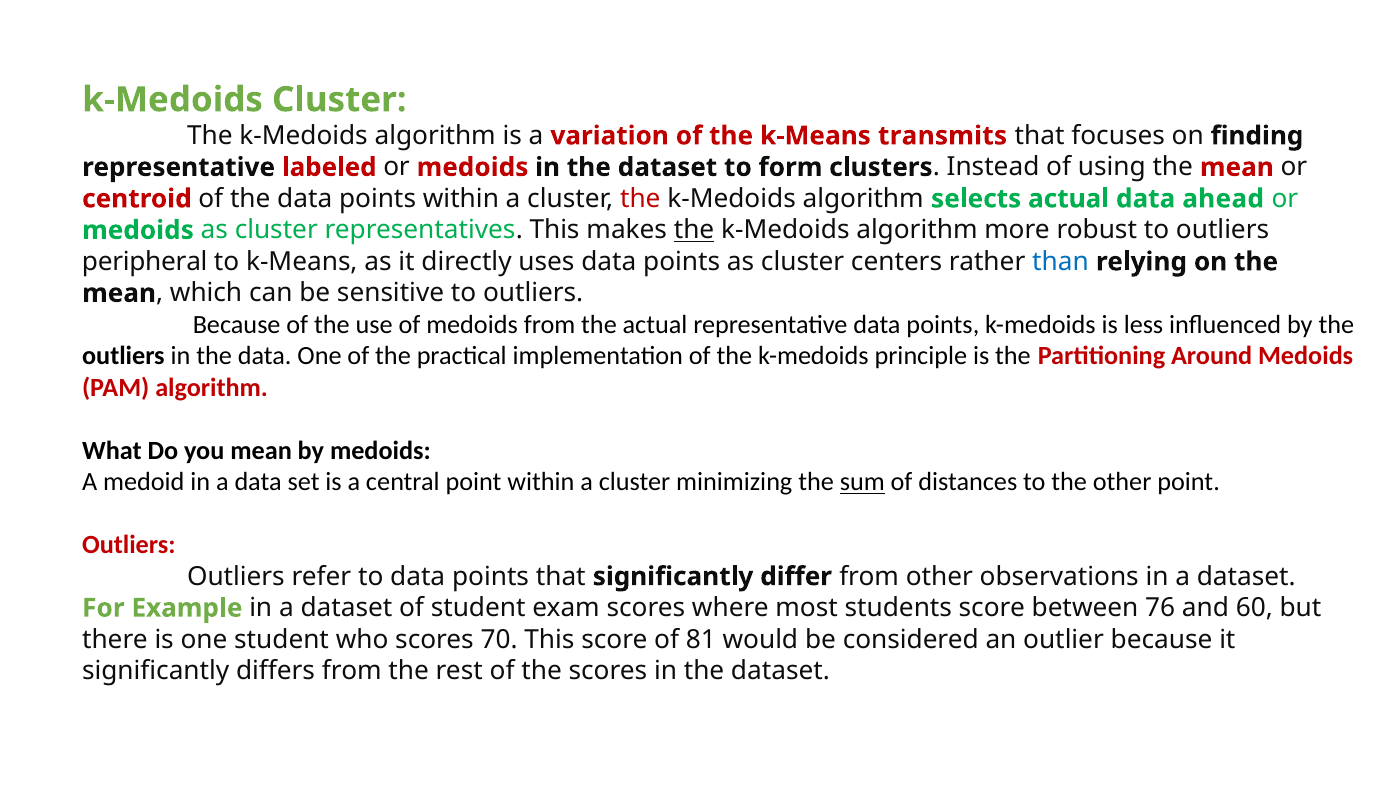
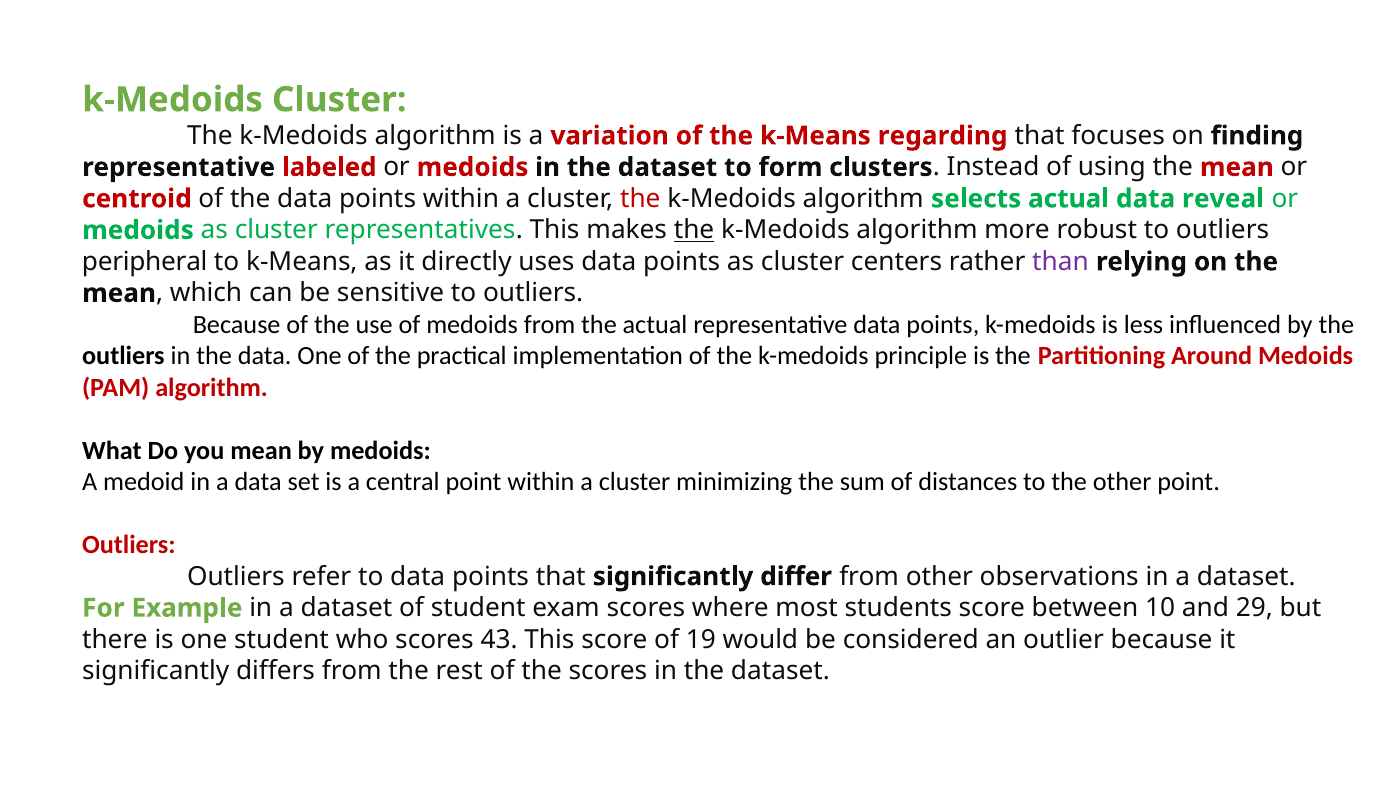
transmits: transmits -> regarding (943, 136)
ahead: ahead -> reveal (1223, 199)
than colour: blue -> purple (1060, 262)
sum underline: present -> none (862, 482)
76: 76 -> 10 (1160, 608)
60: 60 -> 29 (1254, 608)
70: 70 -> 43 (499, 639)
81: 81 -> 19 (701, 639)
